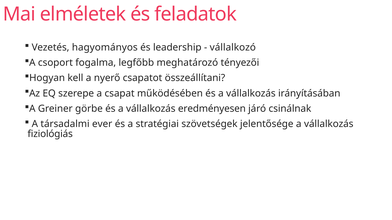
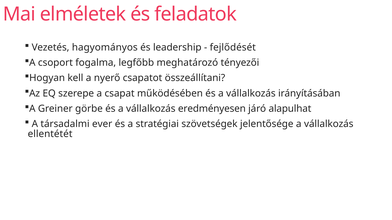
vállalkozó: vállalkozó -> fejlődését (233, 48)
csinálnak: csinálnak -> alapulhat (290, 109)
fiziológiás: fiziológiás -> ellentétét (50, 134)
